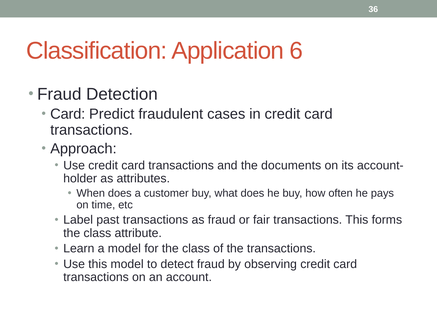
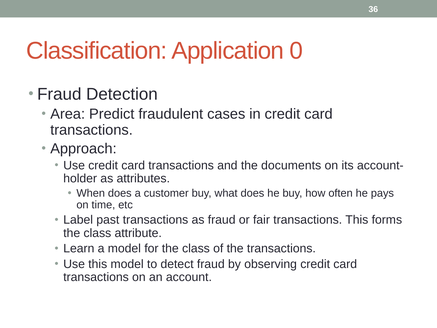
6: 6 -> 0 (296, 51)
Card: Card -> Area (68, 114)
